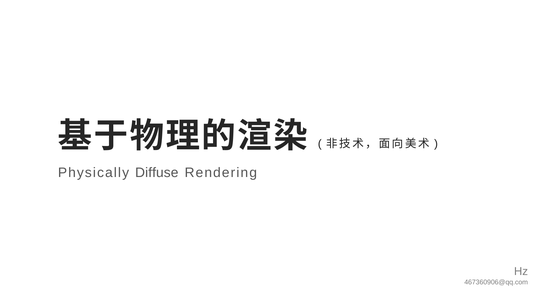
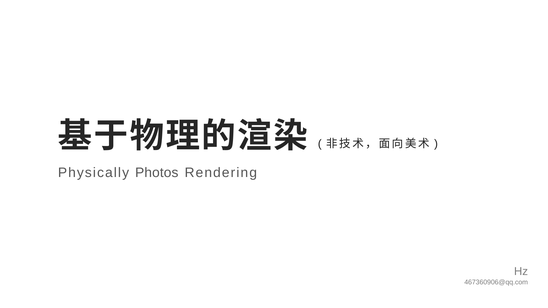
Diffuse: Diffuse -> Photos (157, 173)
